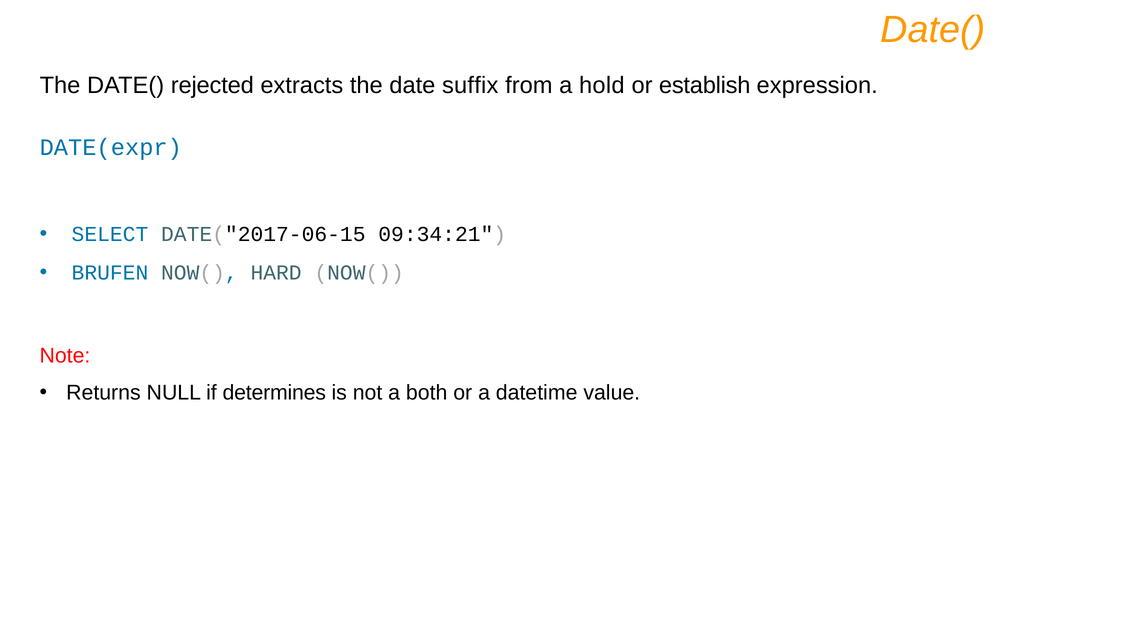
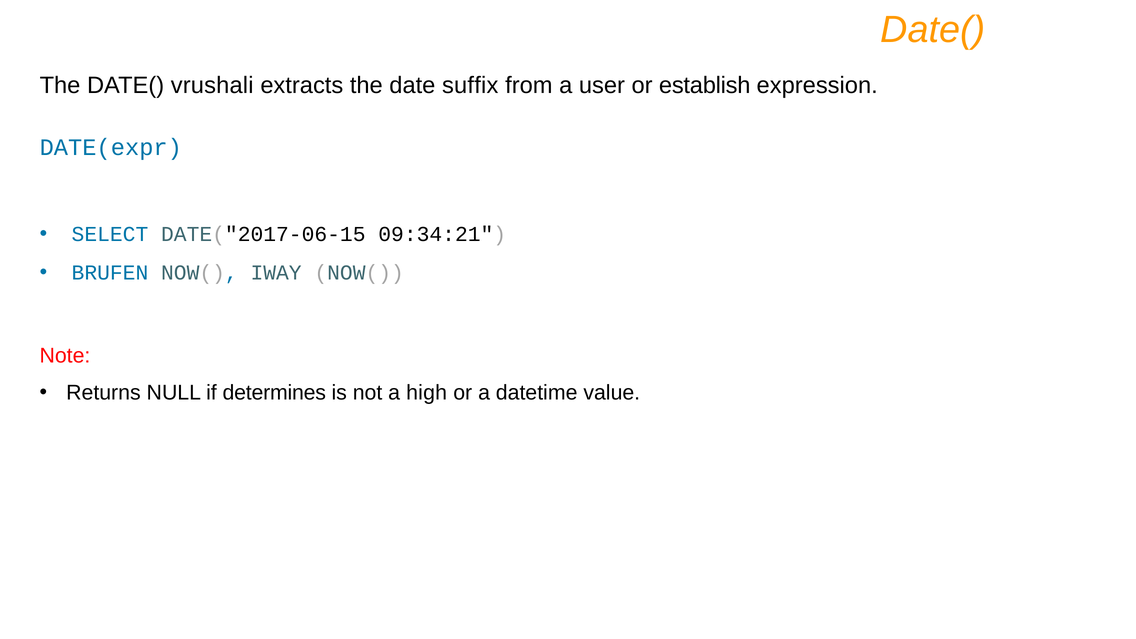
rejected: rejected -> vrushali (212, 86)
hold: hold -> user (602, 86)
HARD: HARD -> IWAY (276, 273)
both: both -> high (427, 393)
